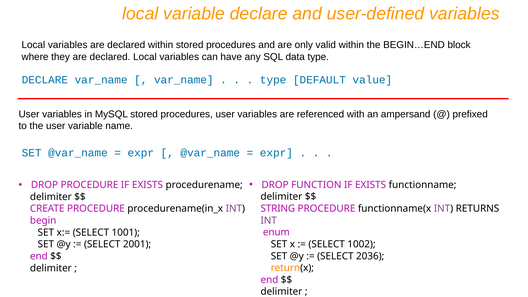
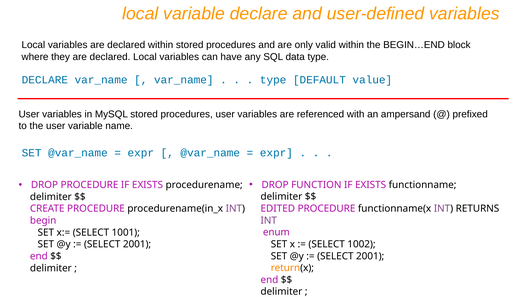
STRING: STRING -> EDITED (278, 209)
2036: 2036 -> 2001 (370, 256)
